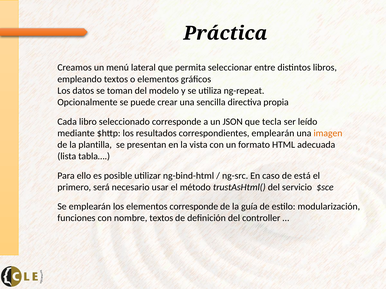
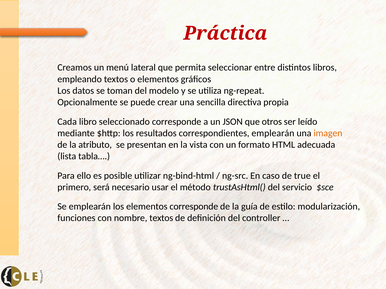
Práctica colour: black -> red (225, 33)
tecla: tecla -> otros (272, 122)
plantilla: plantilla -> atributo (95, 145)
está: está -> true (302, 176)
